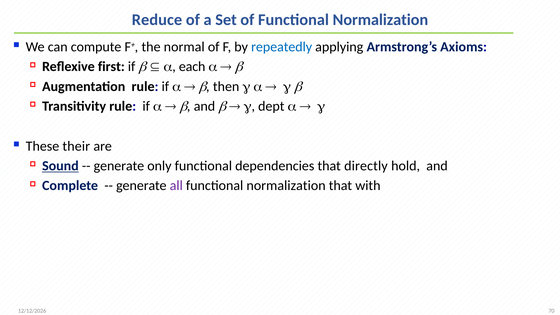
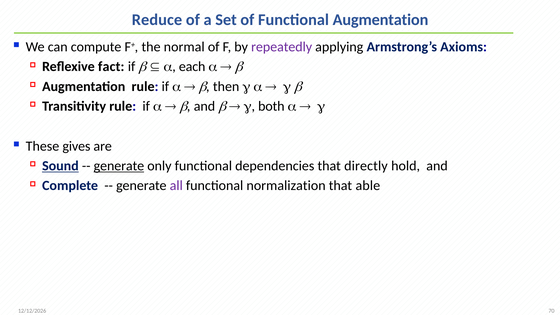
of Functional Normalization: Normalization -> Augmentation (380, 20)
repeatedly colour: blue -> purple (282, 47)
first: first -> fact (111, 67)
dept: dept -> both (271, 106)
their: their -> gives (76, 146)
generate underline: none -> present (119, 166)
with: with -> able (368, 186)
